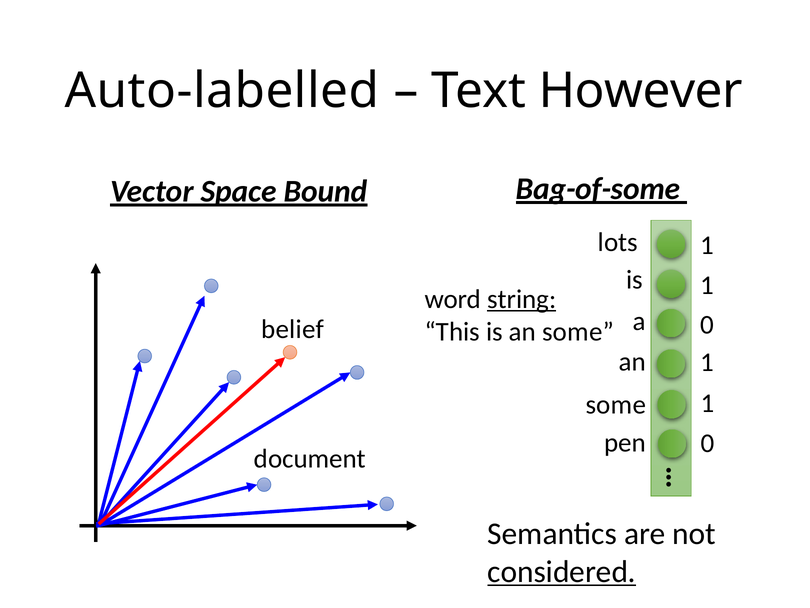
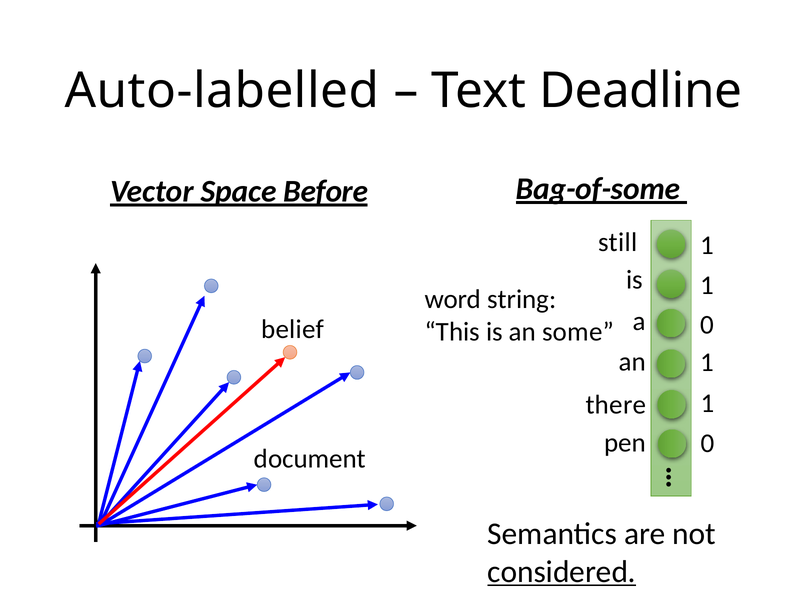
However: However -> Deadline (641, 91)
Bound: Bound -> Before (326, 191)
lots: lots -> still (618, 242)
string underline: present -> none (522, 299)
some: some -> there (616, 405)
